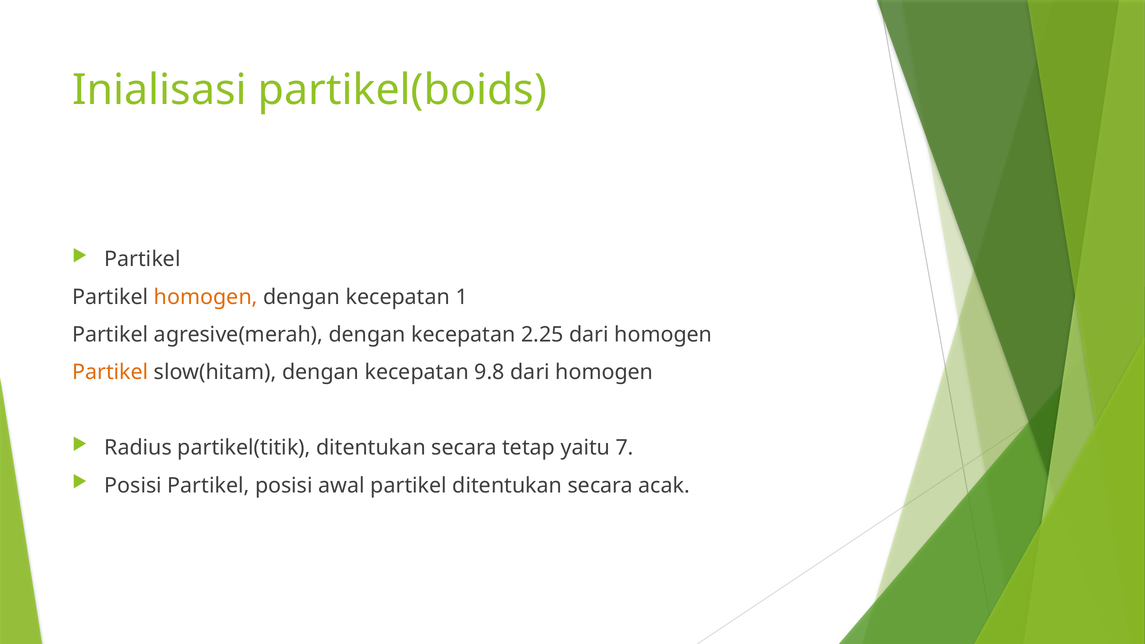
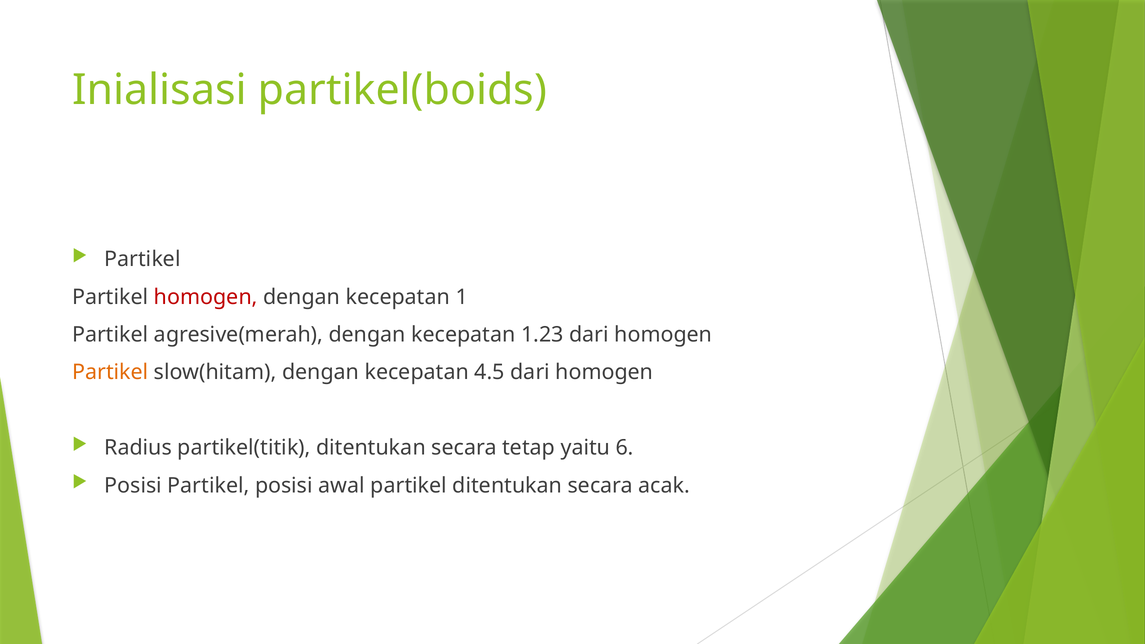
homogen colour: orange -> red (206, 297)
2.25: 2.25 -> 1.23 (542, 335)
9.8: 9.8 -> 4.5 (490, 372)
7: 7 -> 6 (625, 448)
